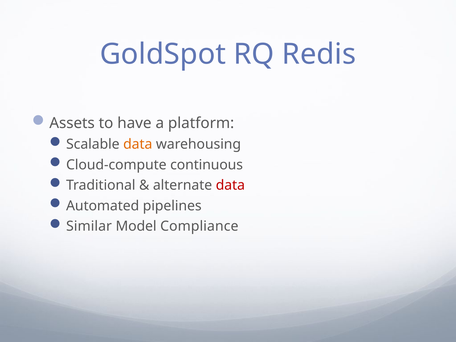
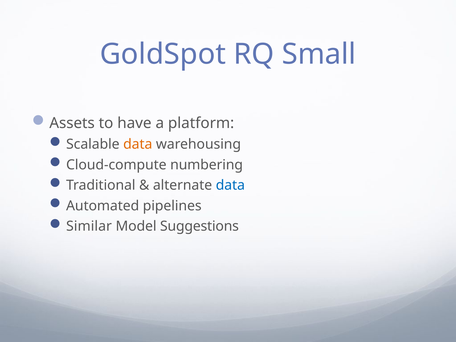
Redis: Redis -> Small (319, 54)
continuous: continuous -> numbering (207, 165)
data colour: red -> blue (230, 185)
Compliance: Compliance -> Suggestions (199, 226)
